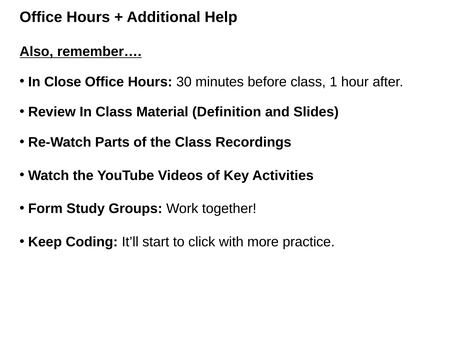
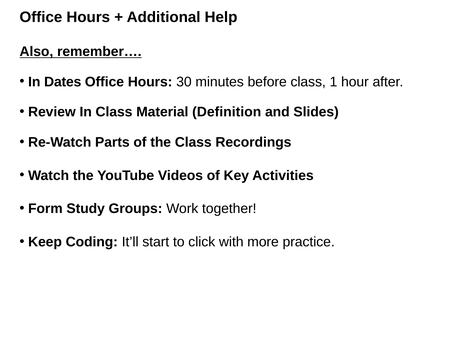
Close: Close -> Dates (63, 82)
